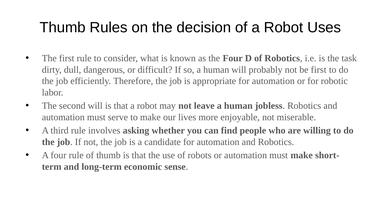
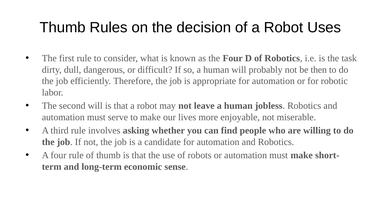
be first: first -> then (319, 70)
